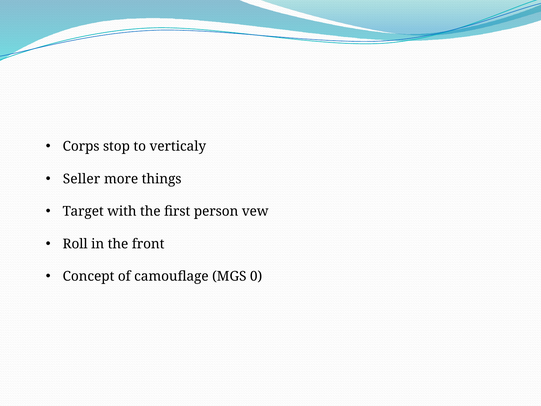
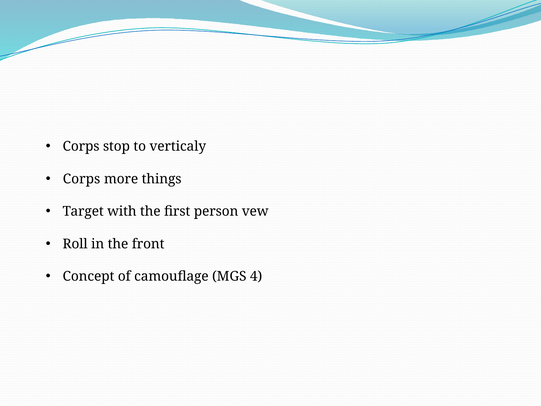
Seller: Seller -> Corps (82, 179)
0: 0 -> 4 (256, 276)
